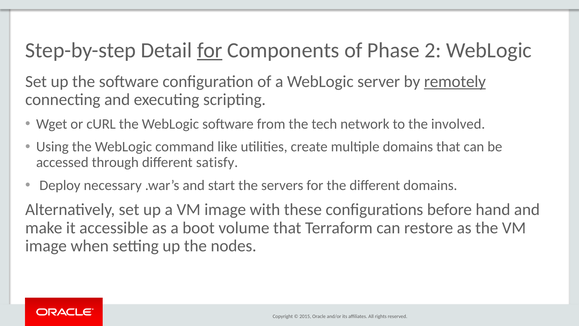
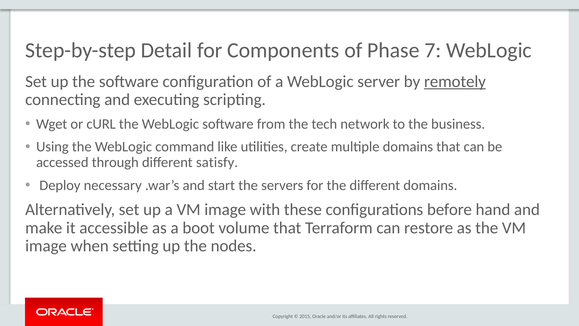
for underline: present -> none (210, 50)
2: 2 -> 7 (433, 50)
involved: involved -> business (458, 124)
